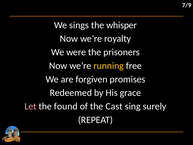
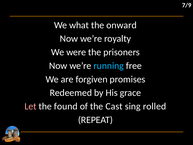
sings: sings -> what (79, 25)
whisper: whisper -> onward (122, 25)
running colour: yellow -> light blue (109, 66)
surely: surely -> rolled (155, 106)
